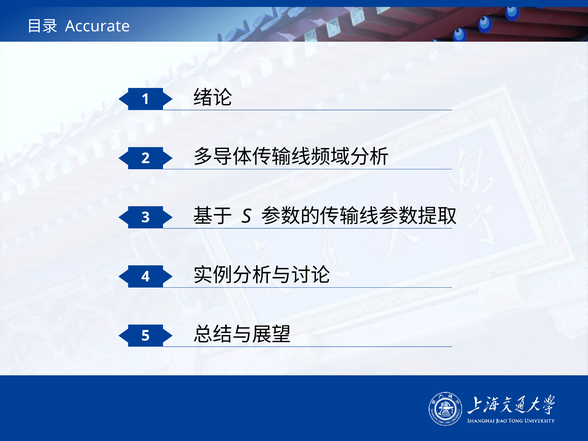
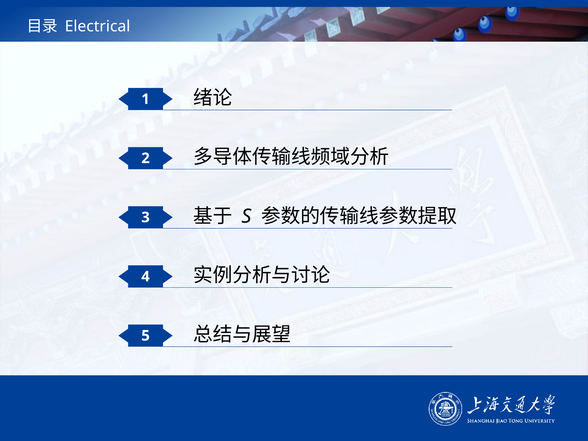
Accurate: Accurate -> Electrical (98, 26)
